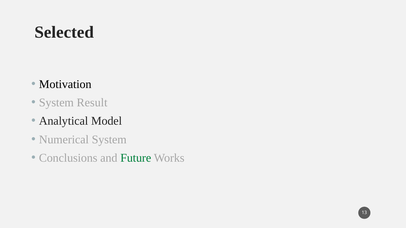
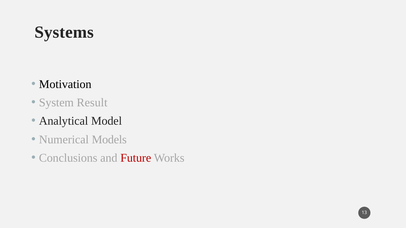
Selected: Selected -> Systems (64, 32)
Numerical System: System -> Models (109, 140)
Future colour: green -> red (136, 158)
